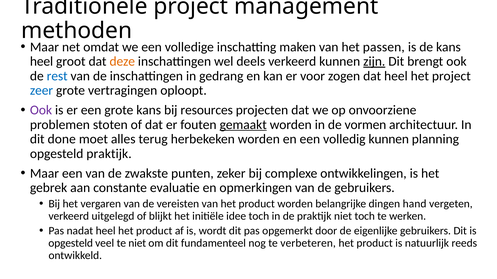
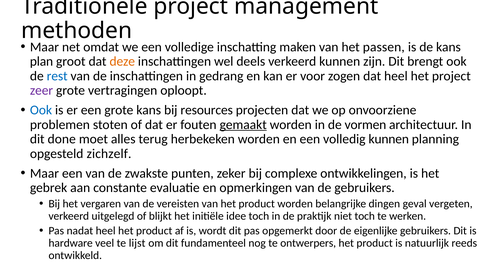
heel: heel -> plan (42, 62)
zijn underline: present -> none (374, 62)
zeer colour: blue -> purple (41, 91)
Ook colour: purple -> blue (41, 110)
opgesteld praktijk: praktijk -> zichzelf (109, 154)
hand: hand -> geval (415, 204)
opgesteld: opgesteld -> hardware (71, 244)
te niet: niet -> lijst (137, 244)
verbeteren: verbeteren -> ontwerpers (308, 244)
